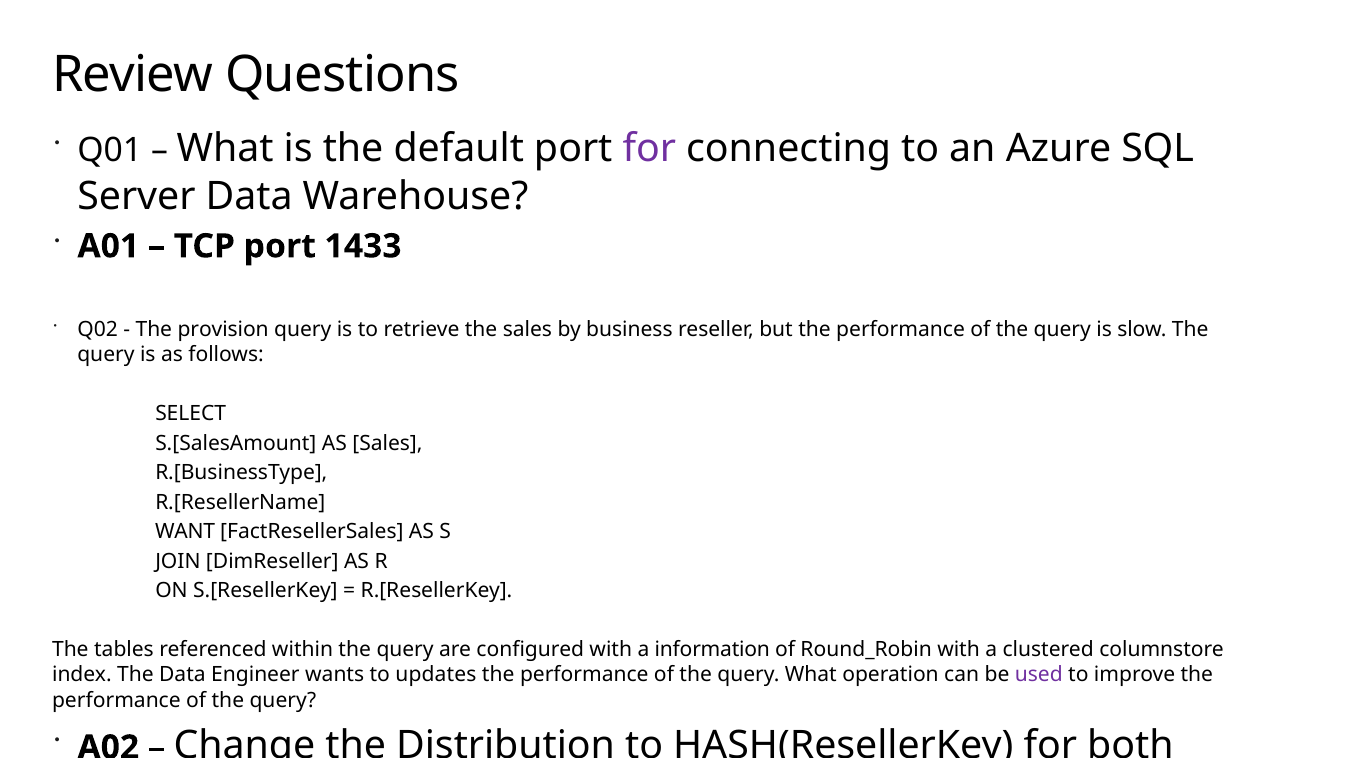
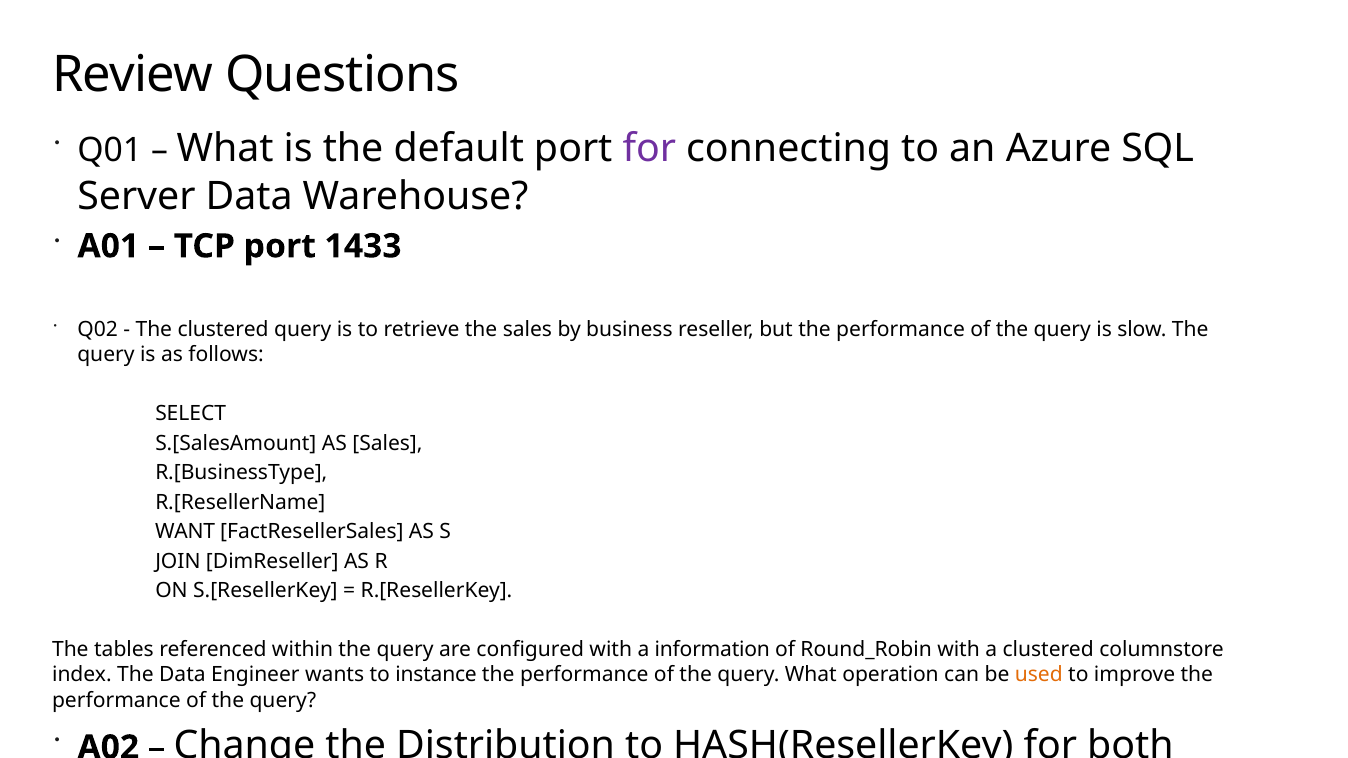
The provision: provision -> clustered (223, 330)
updates: updates -> instance (436, 675)
used colour: purple -> orange (1039, 675)
